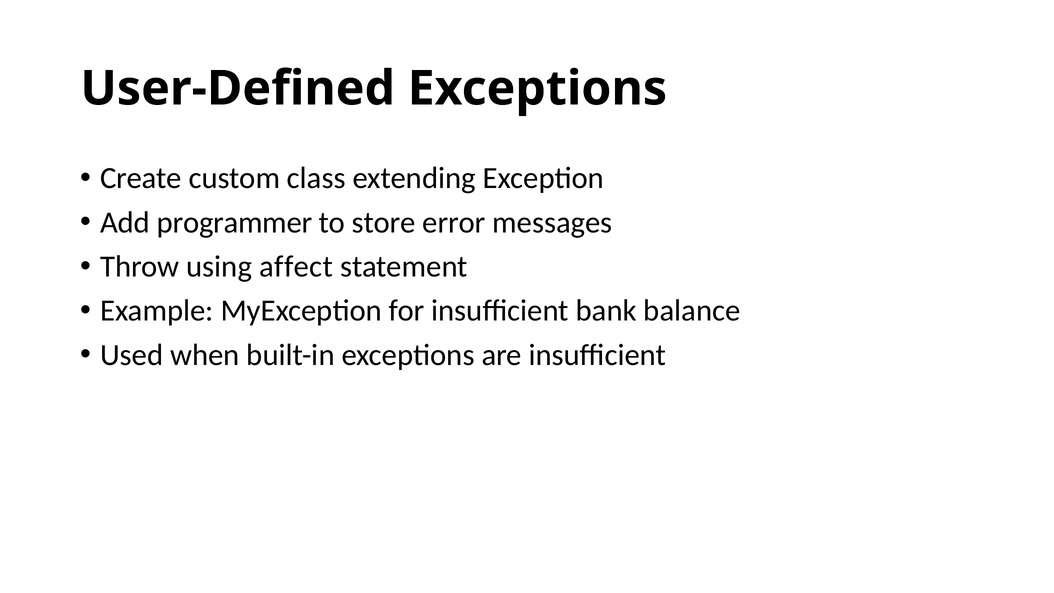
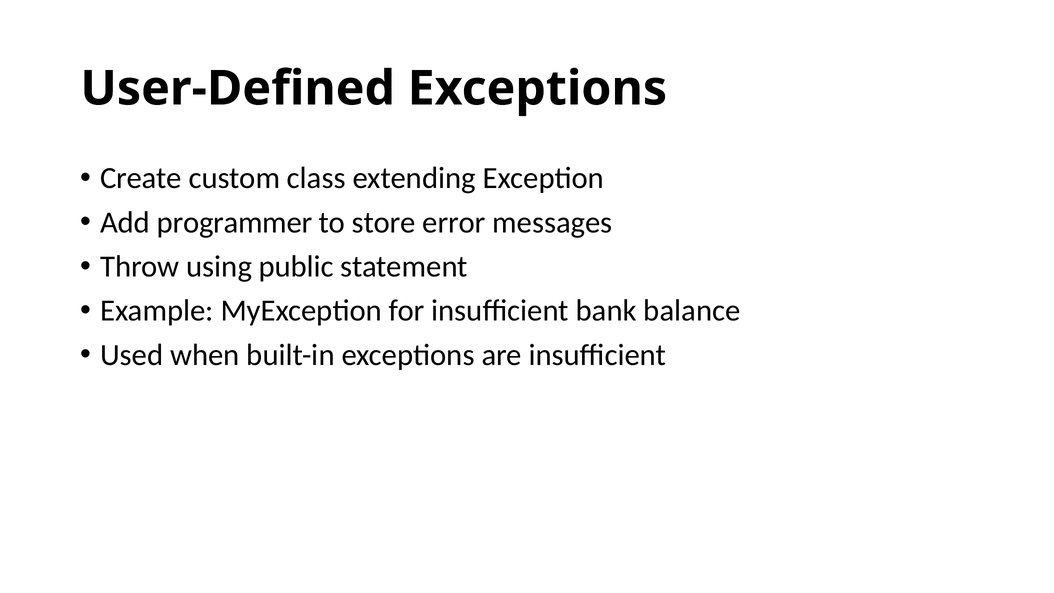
affect: affect -> public (296, 267)
